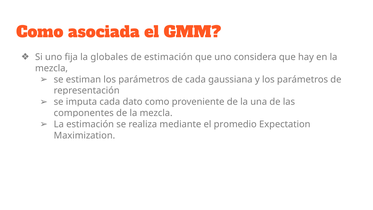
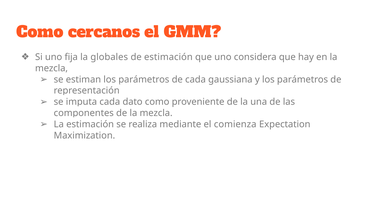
asociada: asociada -> cercanos (104, 32)
promedio: promedio -> comienza (235, 124)
